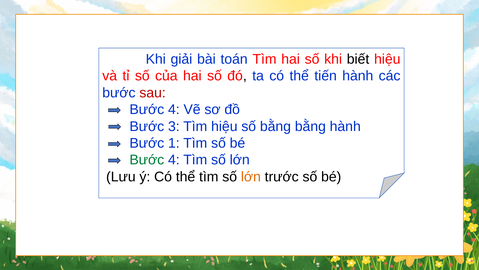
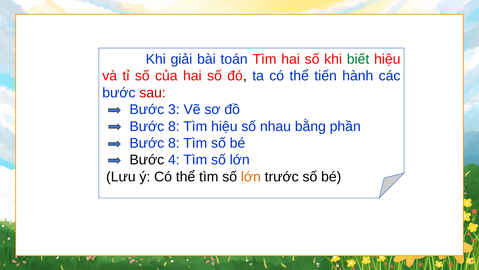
biết colour: black -> green (358, 59)
4: 4 -> 3 (174, 109)
3: 3 -> 8 (174, 126)
số bằng: bằng -> nhau (275, 126)
bằng hành: hành -> phần (345, 126)
1: 1 -> 8 (174, 143)
Bước colour: green -> black (147, 160)
